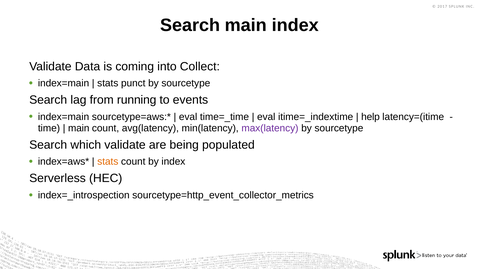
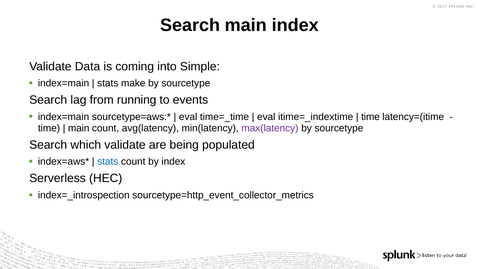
Collect: Collect -> Simple (200, 67)
punct: punct -> make (133, 83)
help: help -> time (371, 117)
stats colour: orange -> blue (108, 162)
